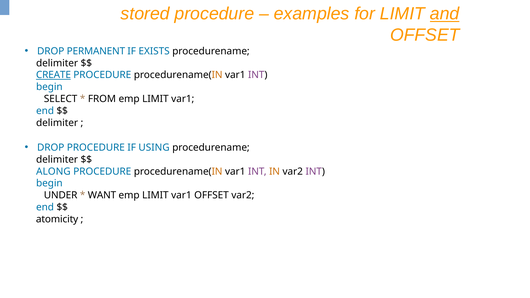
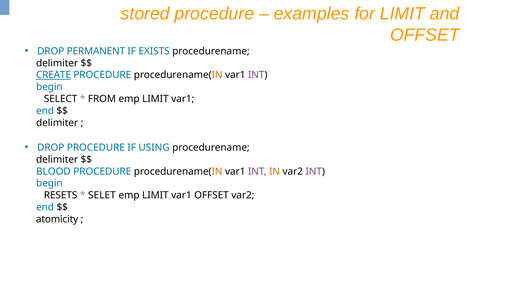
and underline: present -> none (445, 14)
ALONG: ALONG -> BLOOD (53, 171)
UNDER: UNDER -> RESETS (61, 195)
WANT: WANT -> SELET (102, 195)
